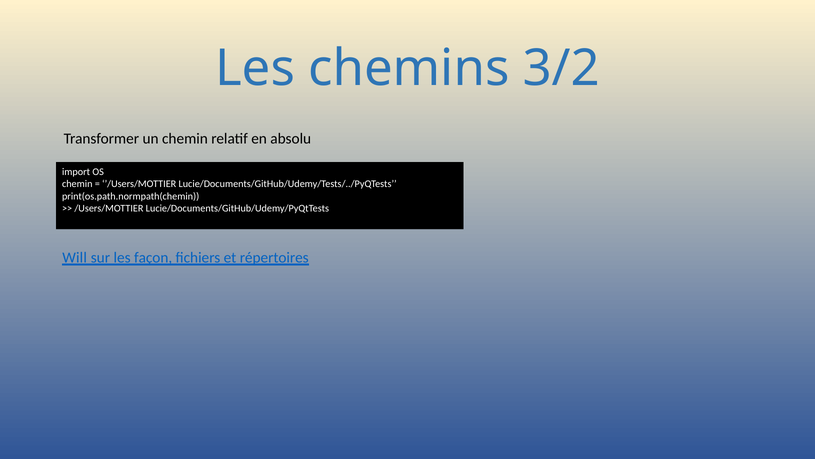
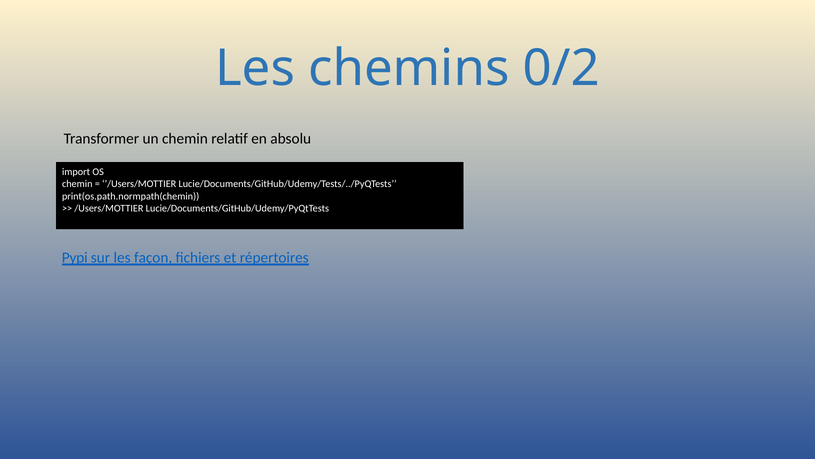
3/2: 3/2 -> 0/2 (561, 68)
Will: Will -> Pypi (75, 258)
